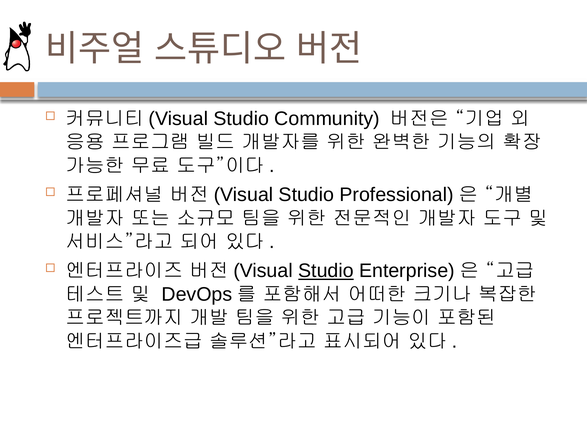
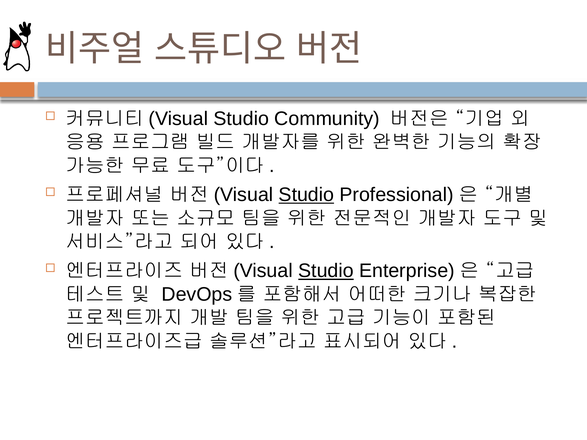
Studio underline: none -> present (306, 195)
